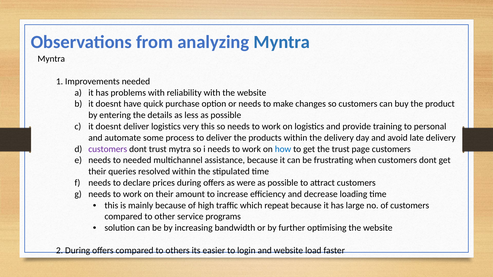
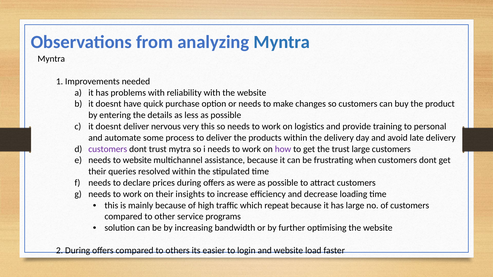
deliver logistics: logistics -> nervous (166, 127)
how colour: blue -> purple (283, 149)
trust page: page -> large (361, 149)
to needed: needed -> website (137, 160)
amount: amount -> insights (190, 194)
